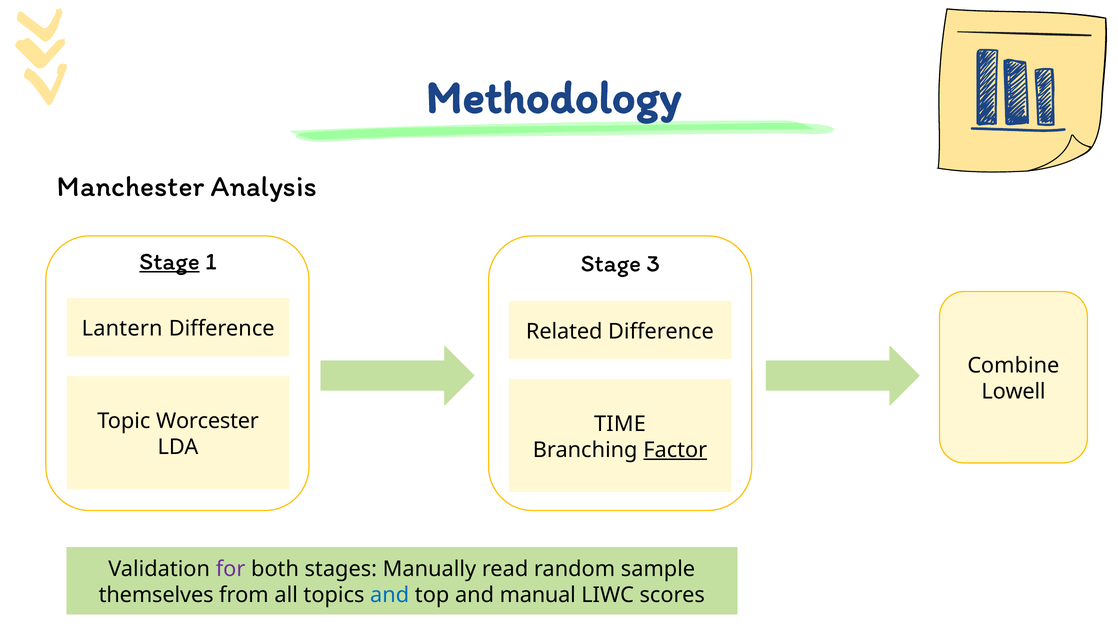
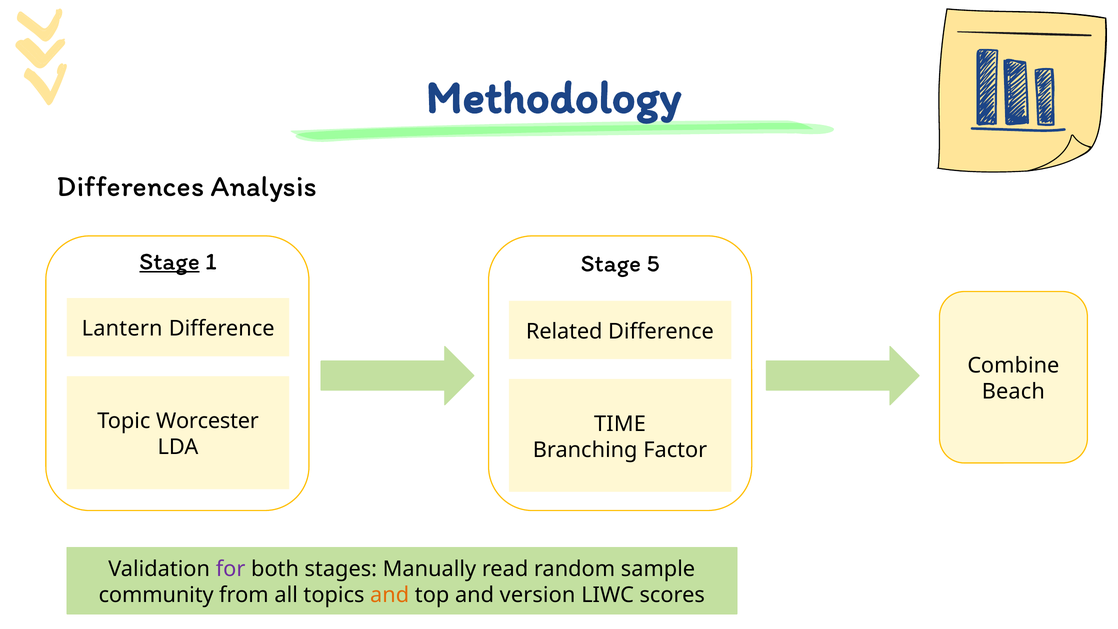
Manchester: Manchester -> Differences (131, 186)
3: 3 -> 5 (653, 263)
Lowell: Lowell -> Beach (1013, 392)
Factor underline: present -> none (675, 450)
themselves: themselves -> community (156, 595)
and colour: blue -> orange (390, 595)
manual: manual -> version (538, 595)
